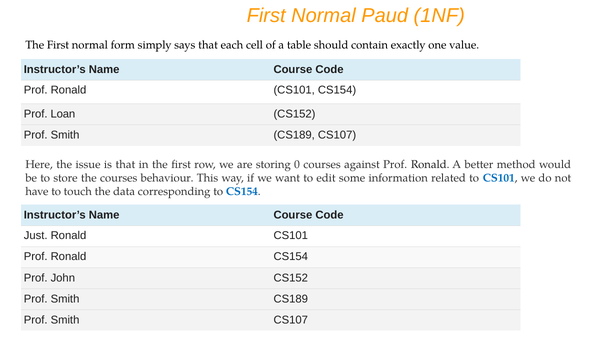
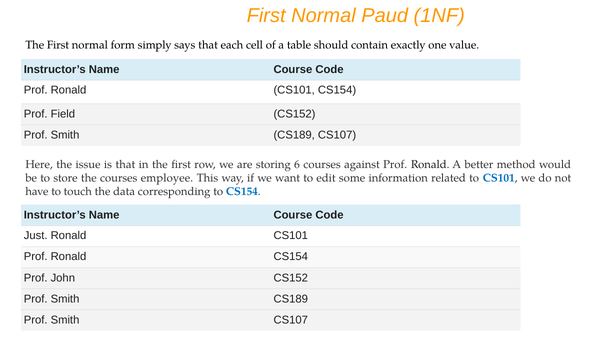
Loan: Loan -> Field (63, 114)
0: 0 -> 6 (297, 165)
behaviour: behaviour -> employee (167, 178)
